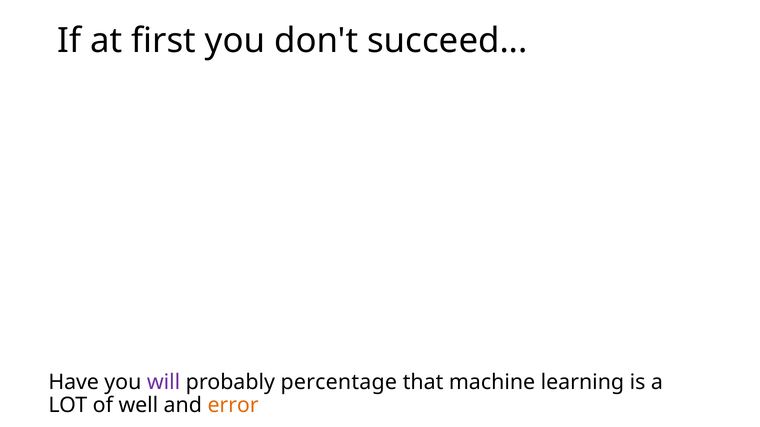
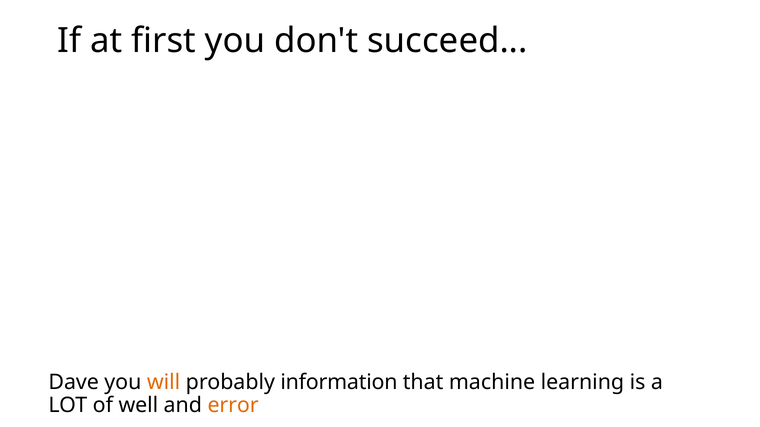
Have: Have -> Dave (74, 383)
will colour: purple -> orange (164, 383)
percentage: percentage -> information (339, 383)
